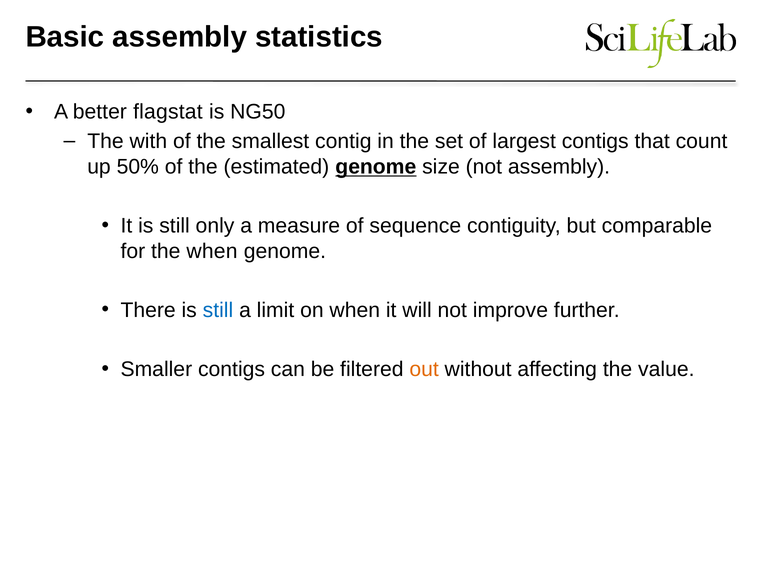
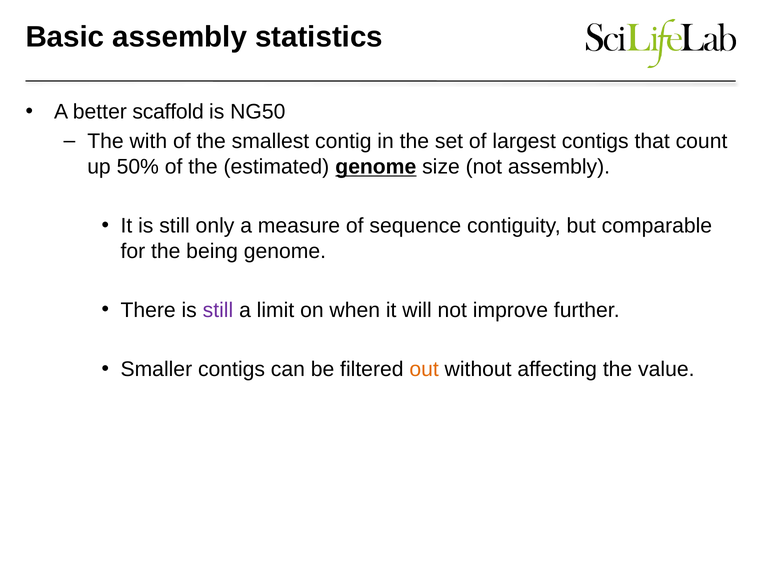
flagstat: flagstat -> scaffold (168, 112)
the when: when -> being (212, 251)
still colour: blue -> purple (218, 310)
